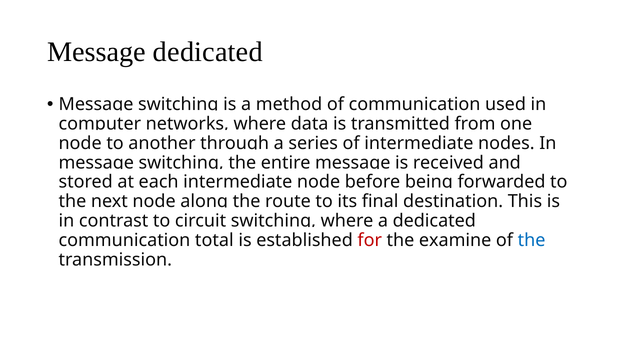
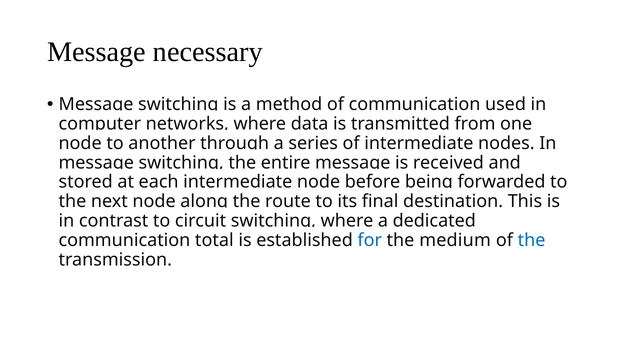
Message dedicated: dedicated -> necessary (208, 52)
for colour: red -> blue (370, 240)
examine: examine -> medium (455, 240)
